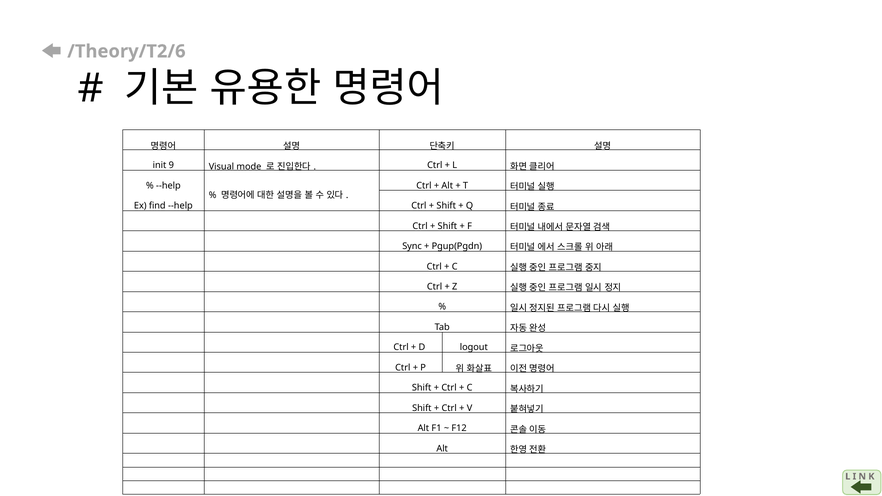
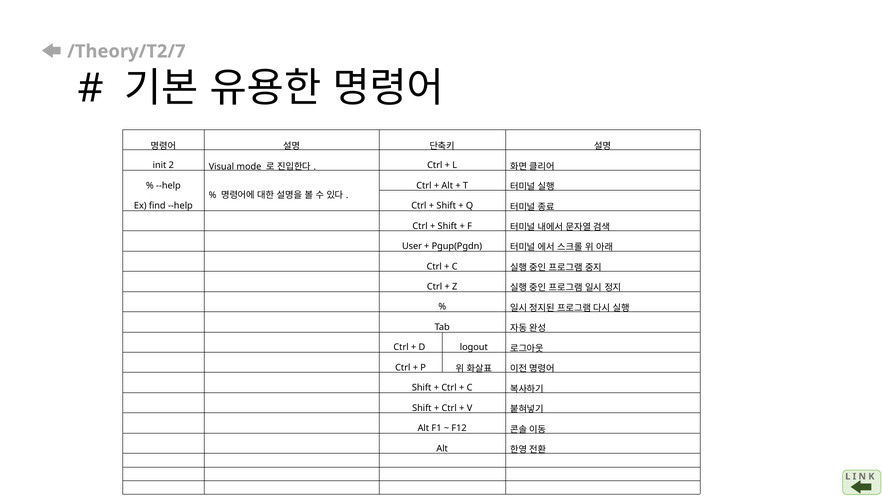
/Theory/T2/6: /Theory/T2/6 -> /Theory/T2/7 (126, 51)
9: 9 -> 2 (171, 165)
Sync: Sync -> User (412, 246)
